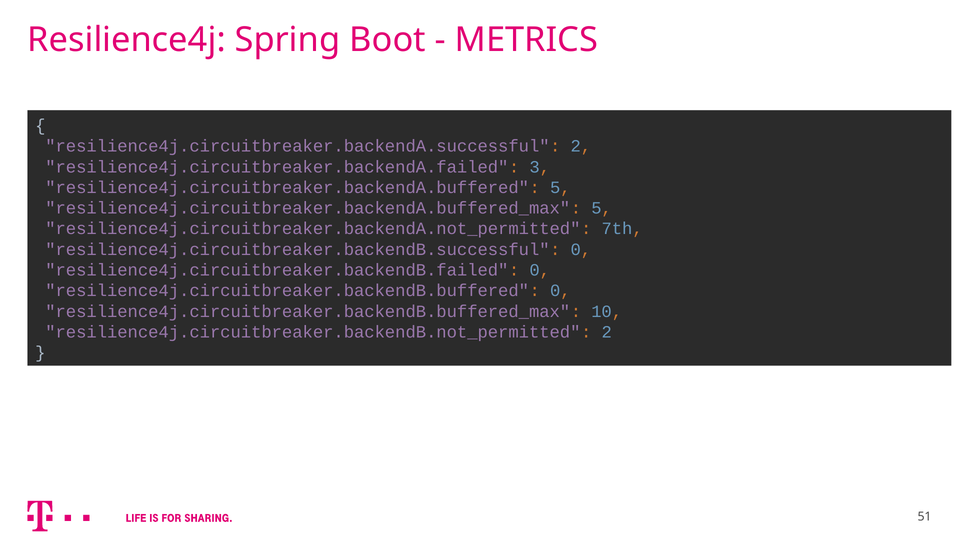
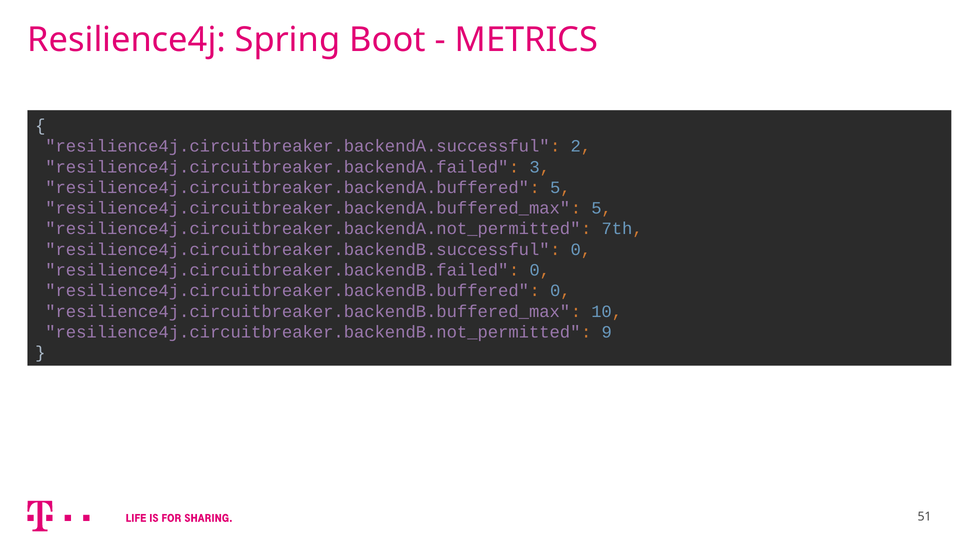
resilience4j.circuitbreaker.backendB.not_permitted 2: 2 -> 9 (607, 332)
